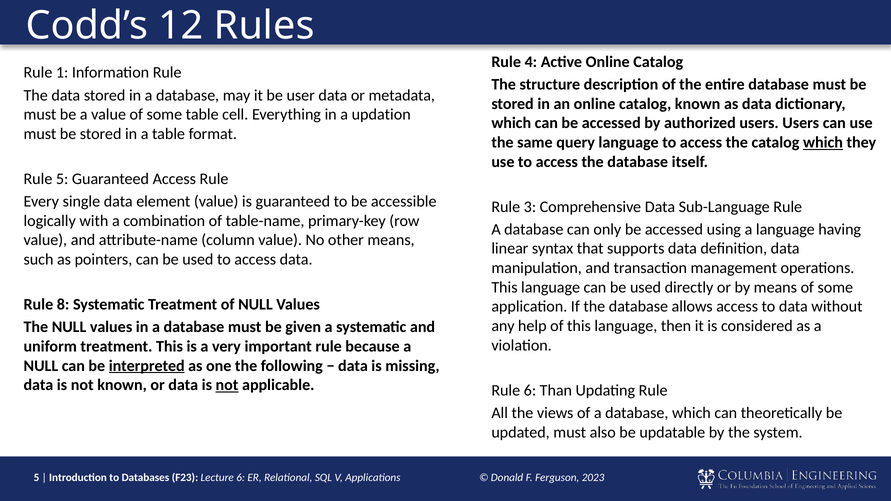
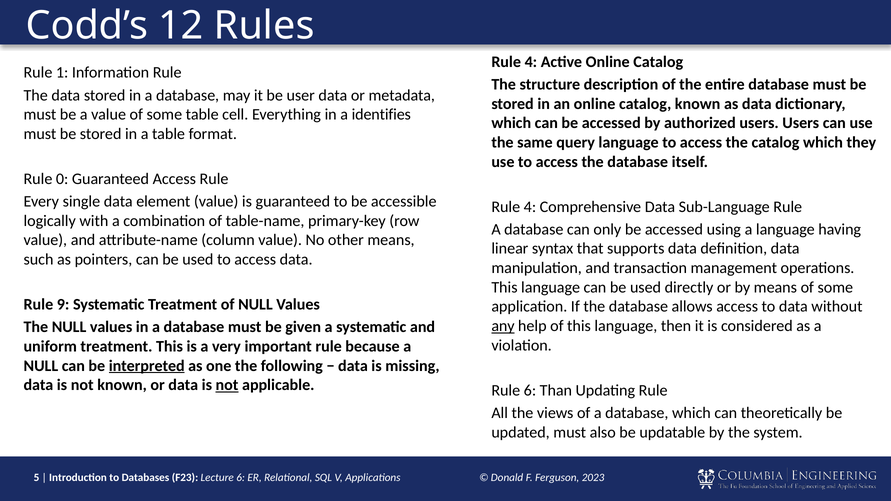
updation: updation -> identifies (381, 115)
which underline: present -> none (823, 142)
Rule 5: 5 -> 0 (62, 179)
3: 3 -> 4 (530, 207)
8: 8 -> 9 (63, 305)
any underline: none -> present (503, 326)
